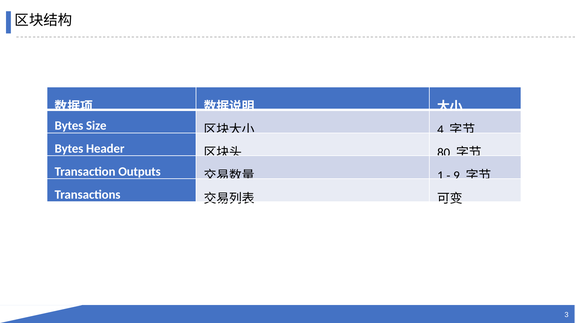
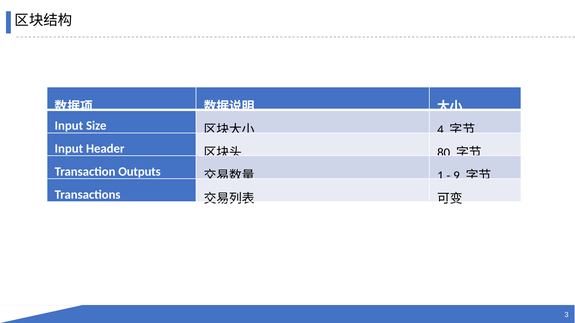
Bytes: Bytes -> Input (69, 126)
Bytes: Bytes -> Input (69, 149)
